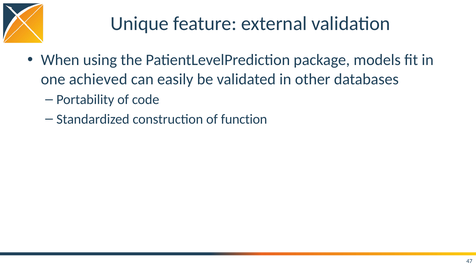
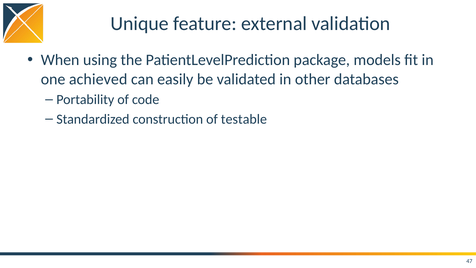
function: function -> testable (244, 119)
